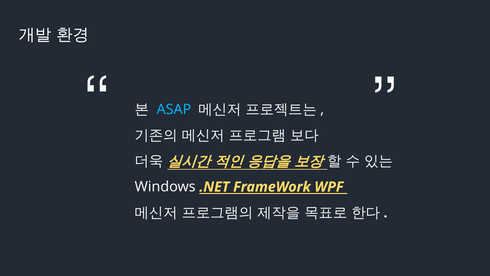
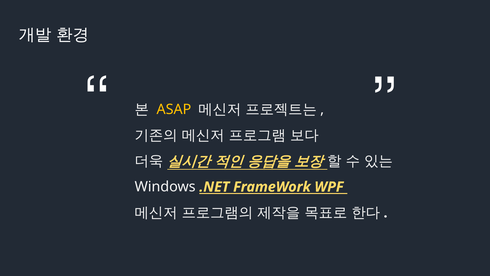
ASAP colour: light blue -> yellow (174, 109)
